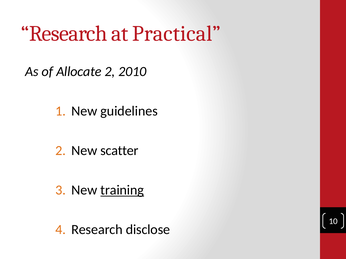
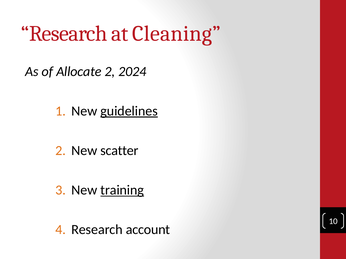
Practical: Practical -> Cleaning (176, 34)
2010: 2010 -> 2024 (132, 72)
guidelines underline: none -> present (129, 111)
disclose: disclose -> account (148, 230)
